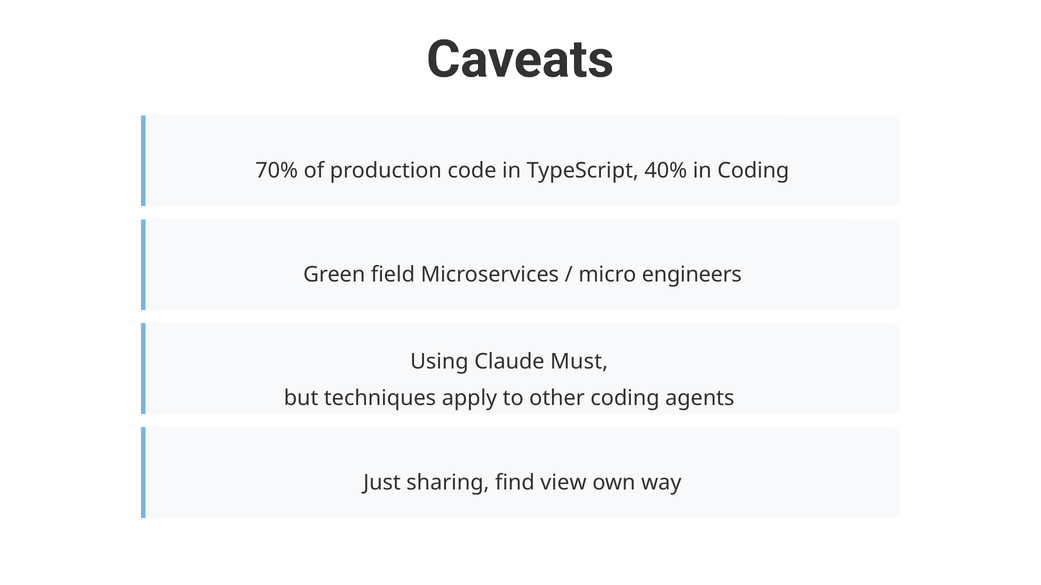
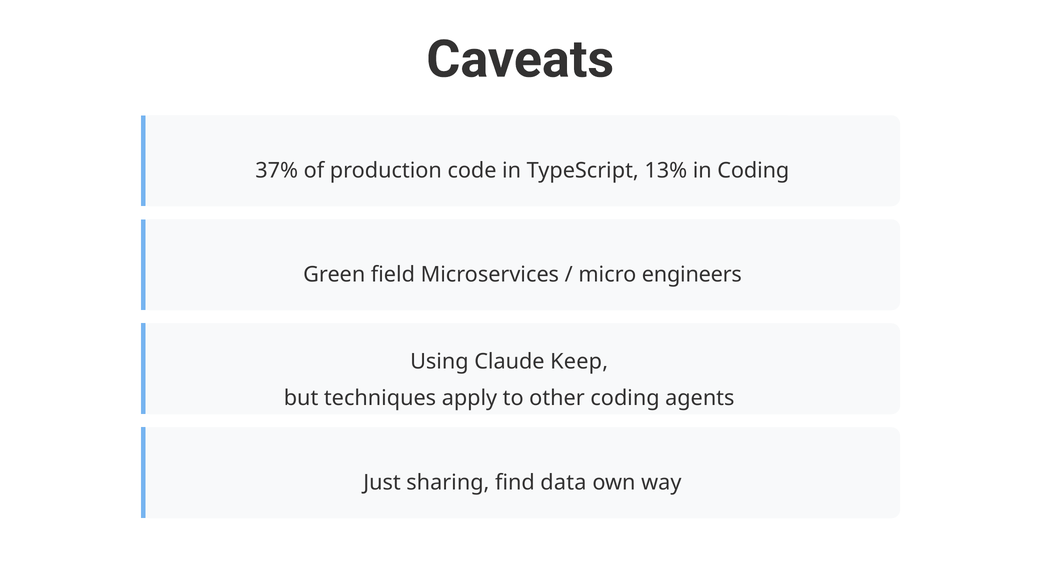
70%: 70% -> 37% (277, 171)
40%: 40% -> 13% (666, 171)
Must: Must -> Keep (579, 362)
view: view -> data (563, 483)
